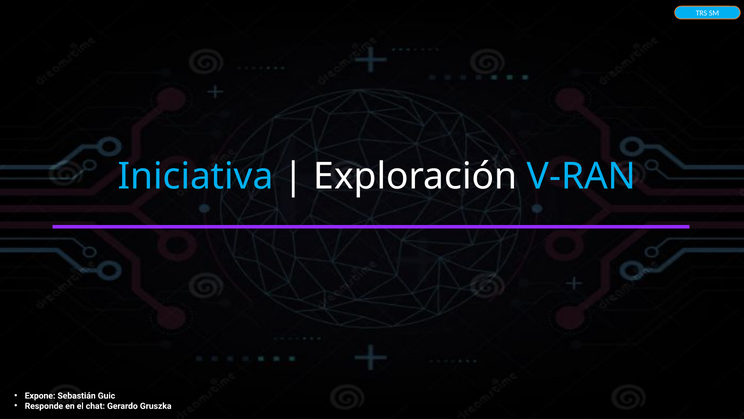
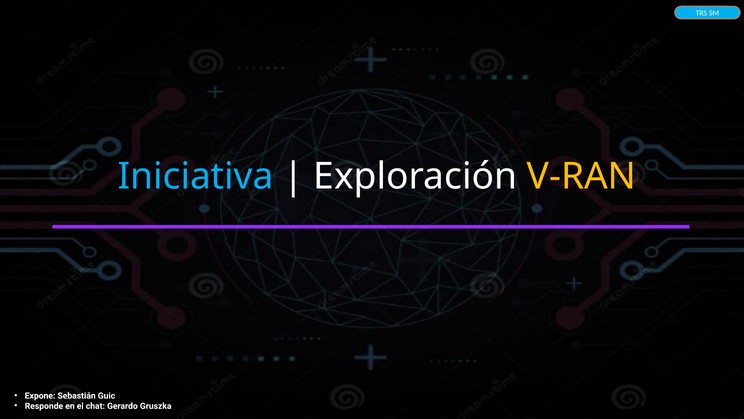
V-RAN colour: light blue -> yellow (581, 176)
